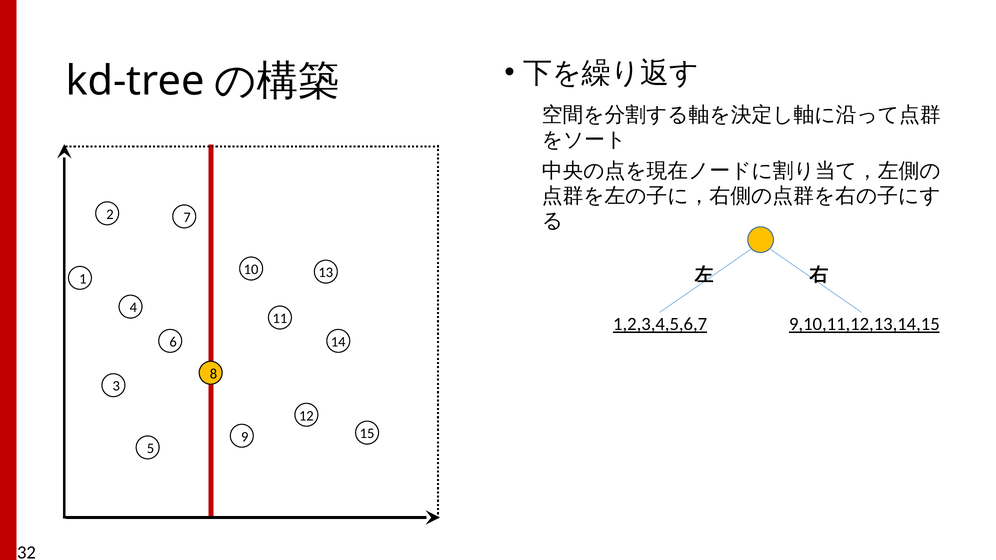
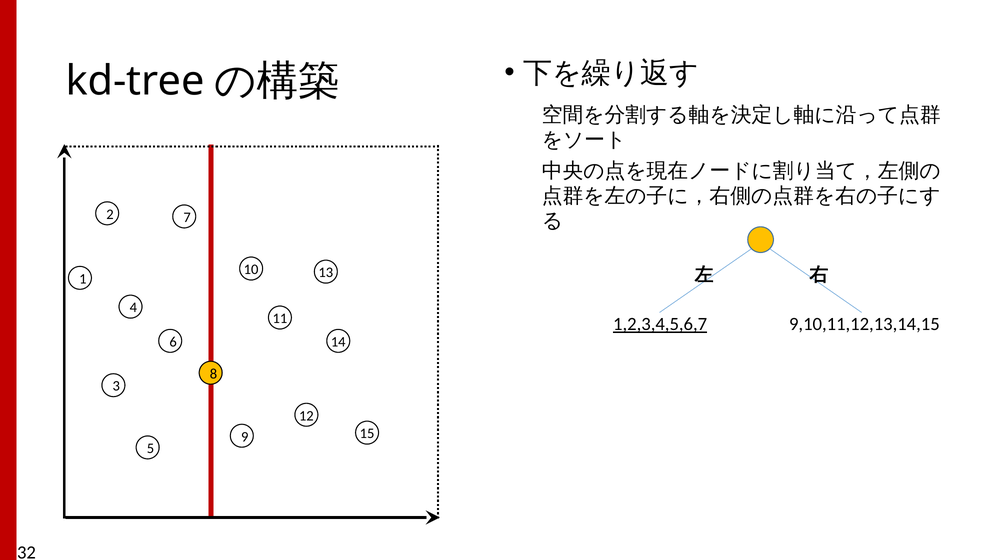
9,10,11,12,13,14,15 underline: present -> none (864, 324)
